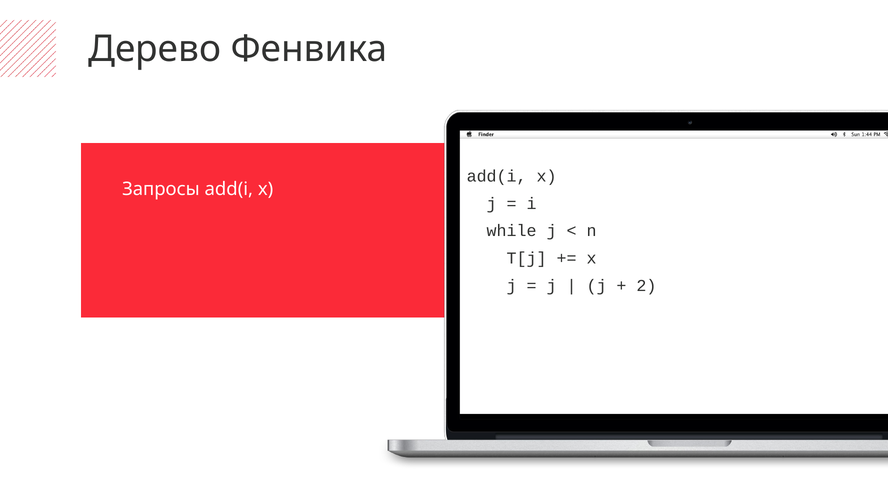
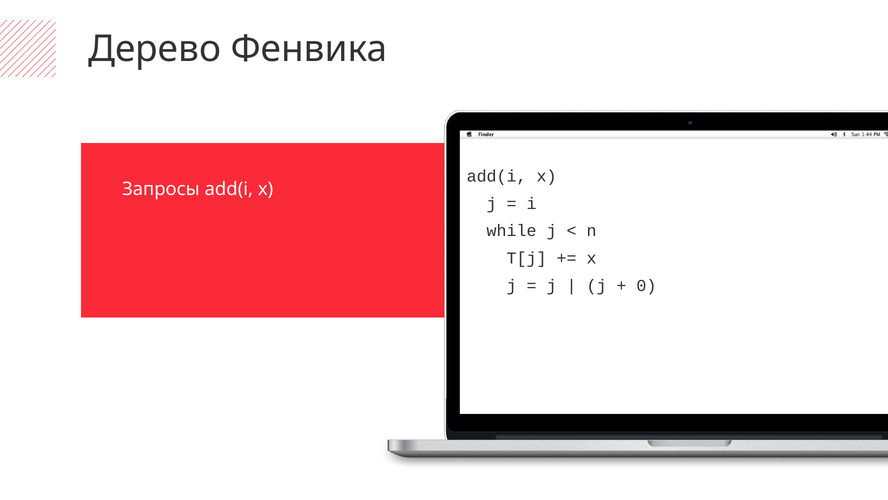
2: 2 -> 0 (646, 285)
